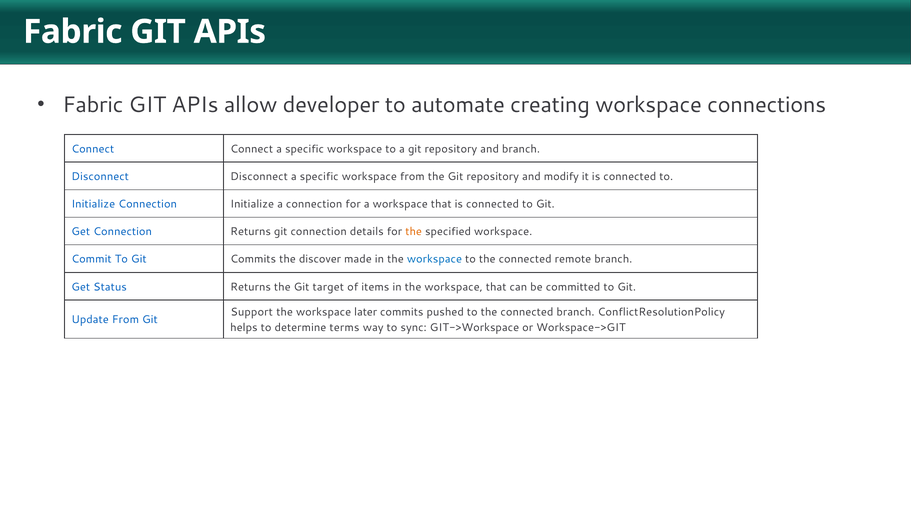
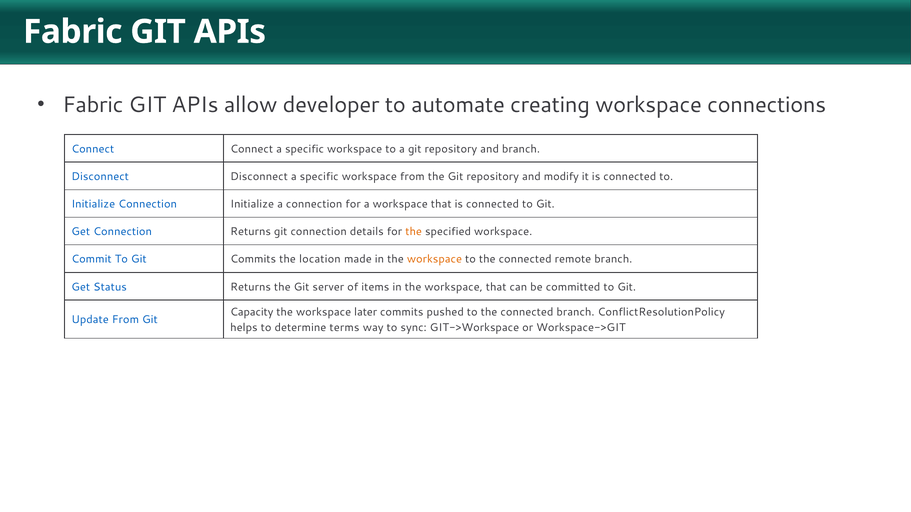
discover: discover -> location (320, 259)
workspace colour: blue -> orange (434, 259)
target: target -> server (328, 287)
Support: Support -> Capacity (252, 312)
